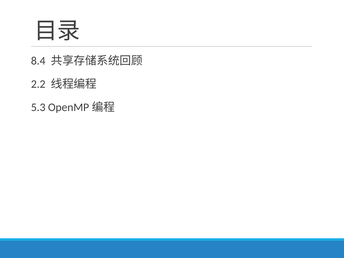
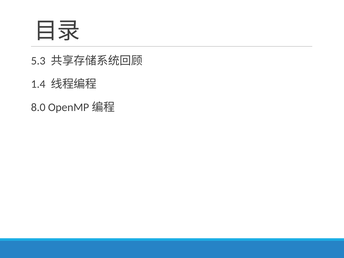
8.4: 8.4 -> 5.3 (38, 61)
2.2: 2.2 -> 1.4 (38, 84)
5.3: 5.3 -> 8.0 (38, 107)
